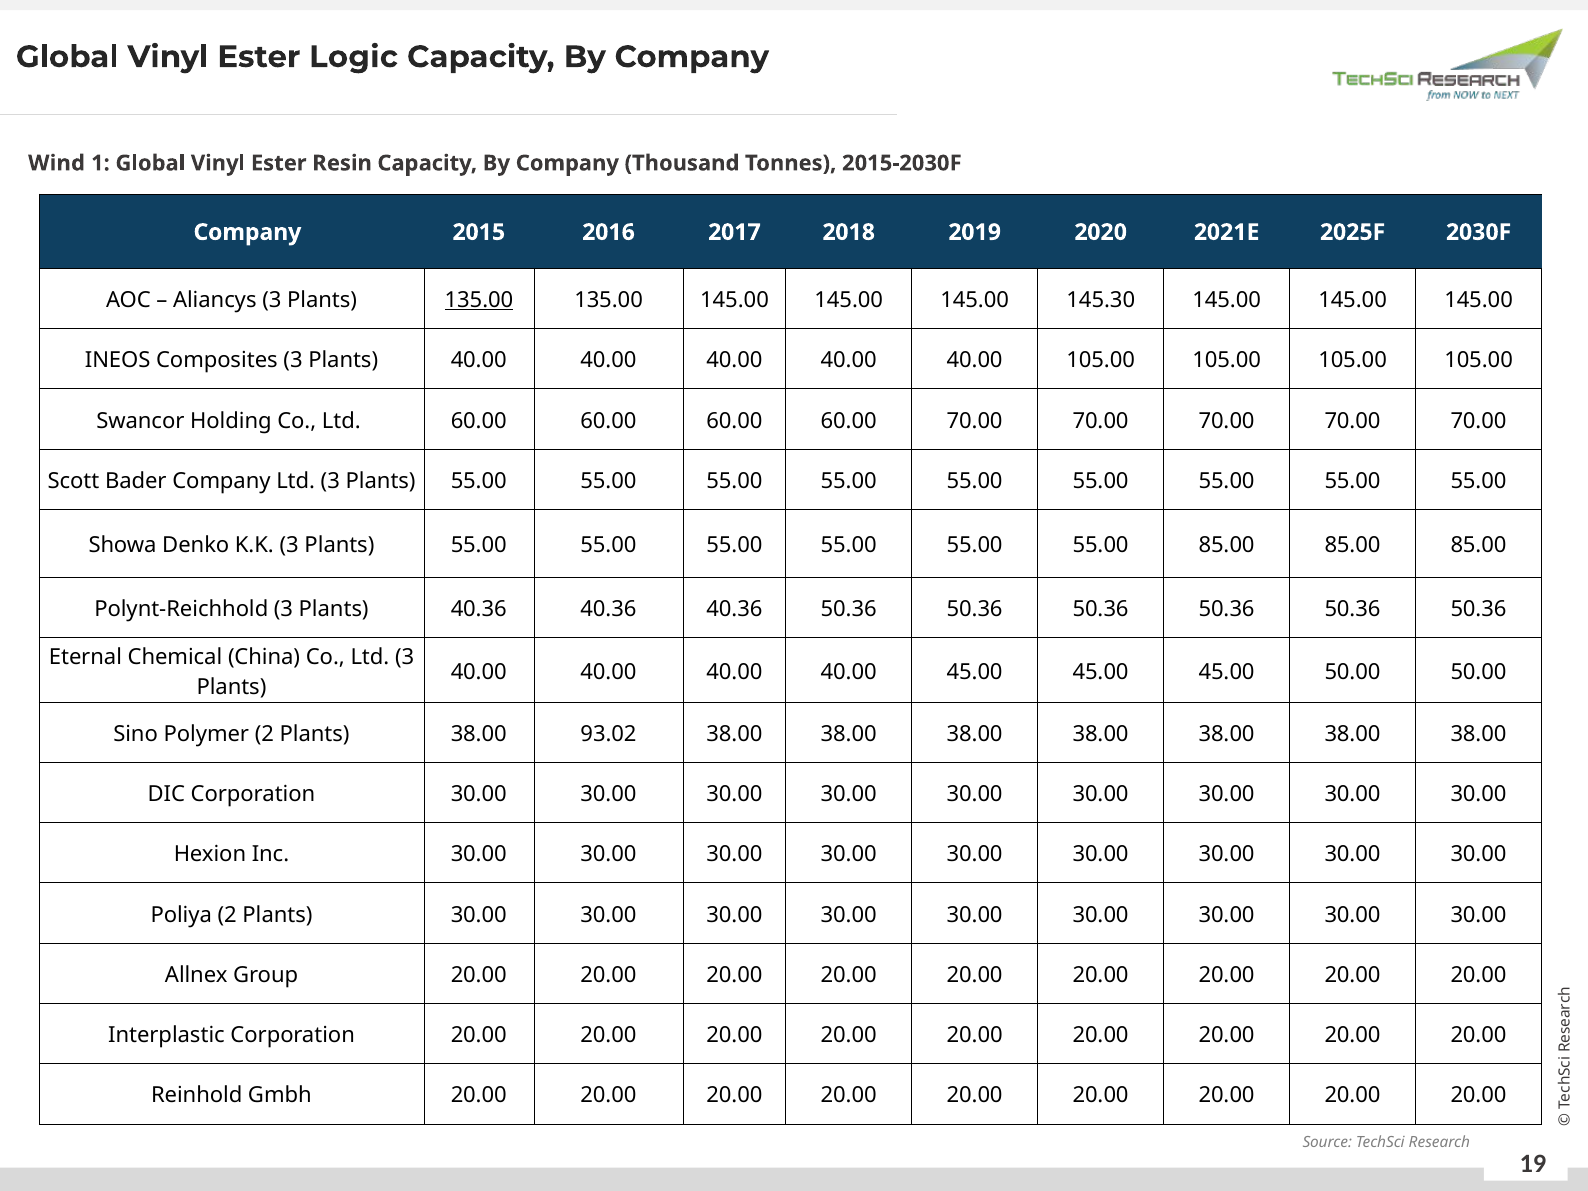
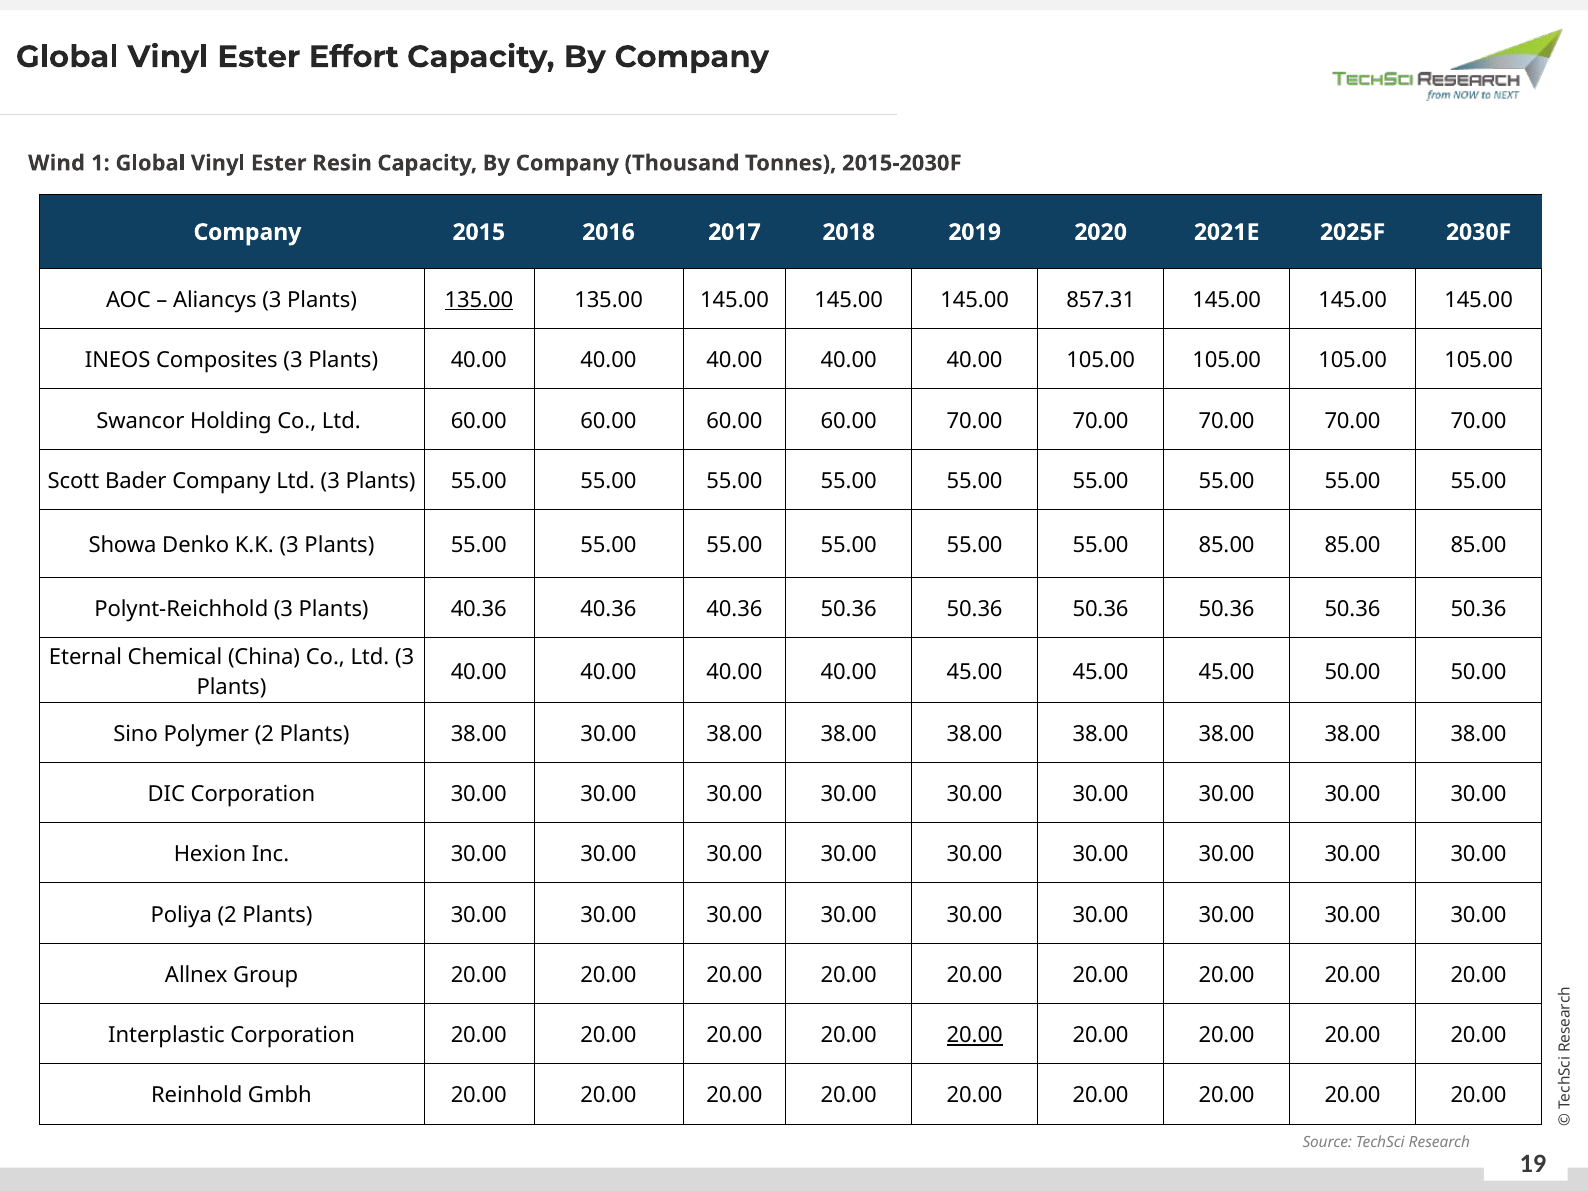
Logic: Logic -> Effort (354, 57)
145.30: 145.30 -> 857.31 (1101, 300)
38.00 93.02: 93.02 -> 30.00 (609, 734)
20.00 underline: none -> present (975, 1035)
